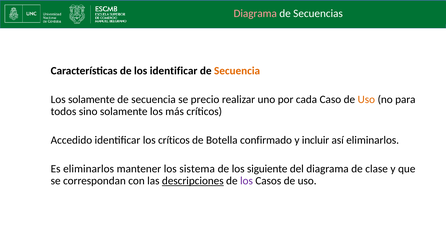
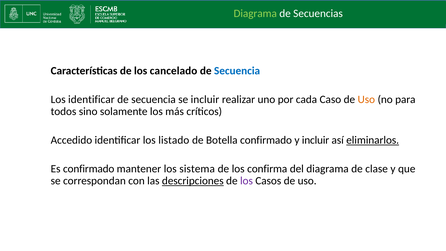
Diagrama colour: pink -> light green (255, 14)
los identificar: identificar -> cancelado (174, 71)
Secuencia colour: orange -> blue (237, 71)
Los solamente: solamente -> identificar (91, 99)
se precio: precio -> incluir (205, 99)
los críticos: críticos -> listado (174, 140)
eliminarlos underline: none -> present (373, 140)
Es eliminarlos: eliminarlos -> confirmado (89, 169)
siguiente: siguiente -> confirma (267, 169)
